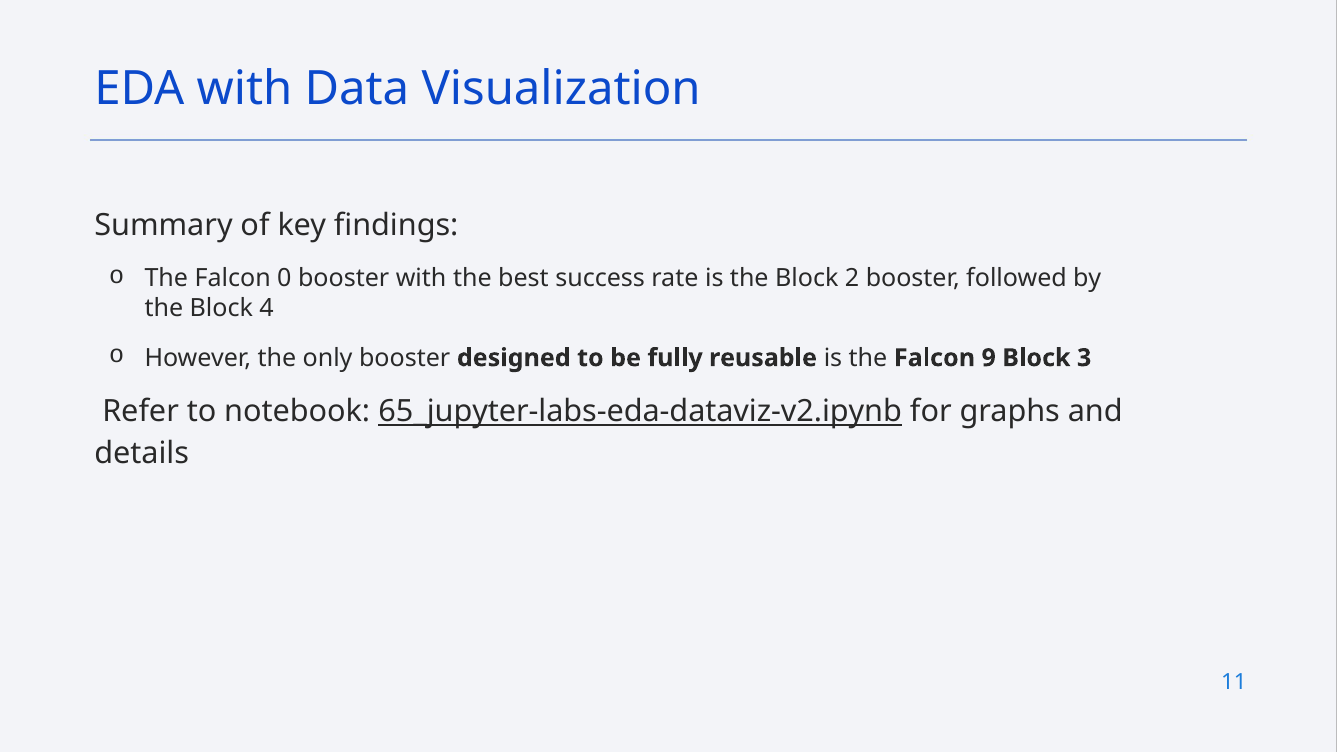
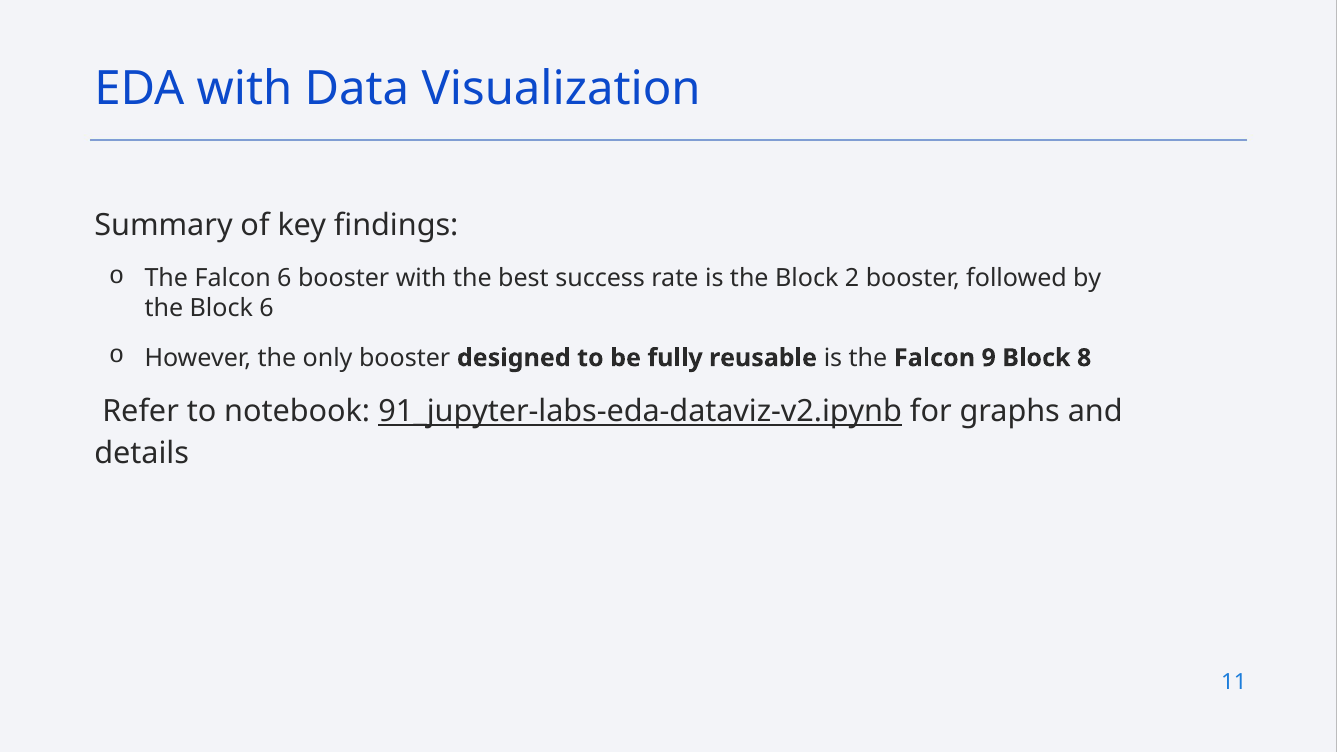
Falcon 0: 0 -> 6 (284, 278)
Block 4: 4 -> 6 (267, 308)
3: 3 -> 8 (1084, 358)
65_jupyter-labs-eda-dataviz-v2.ipynb: 65_jupyter-labs-eda-dataviz-v2.ipynb -> 91_jupyter-labs-eda-dataviz-v2.ipynb (640, 411)
